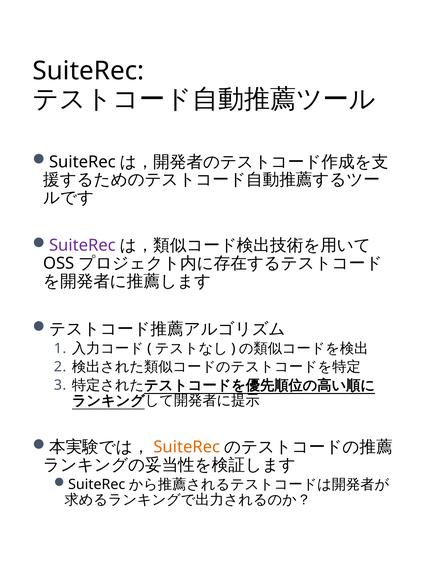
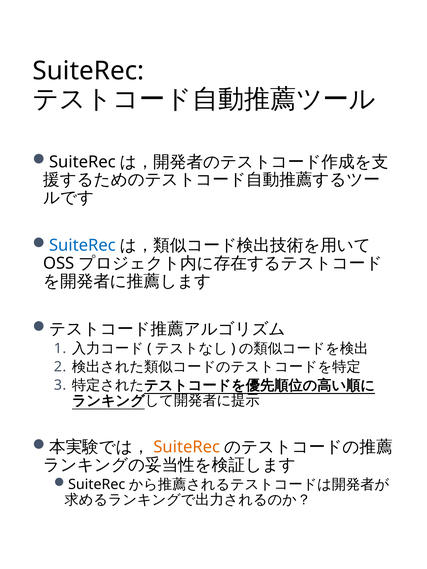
SuiteRec colour: purple -> blue (82, 246)
